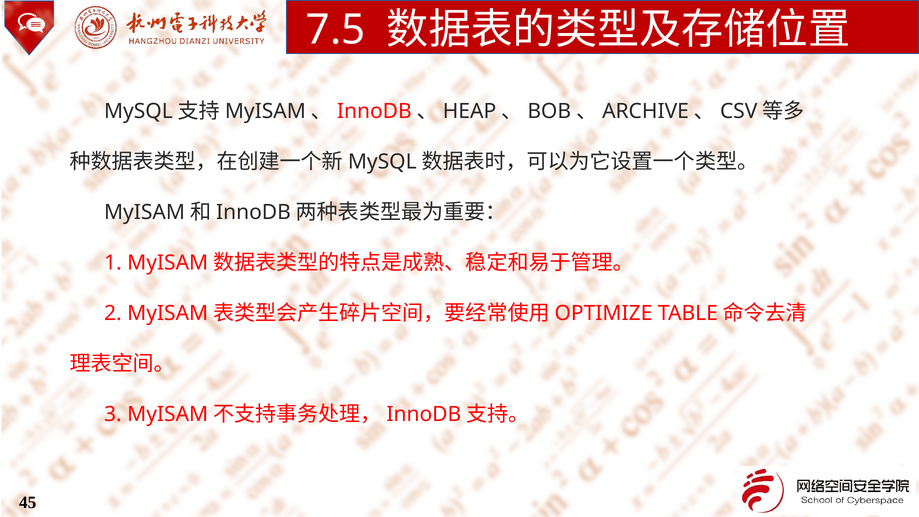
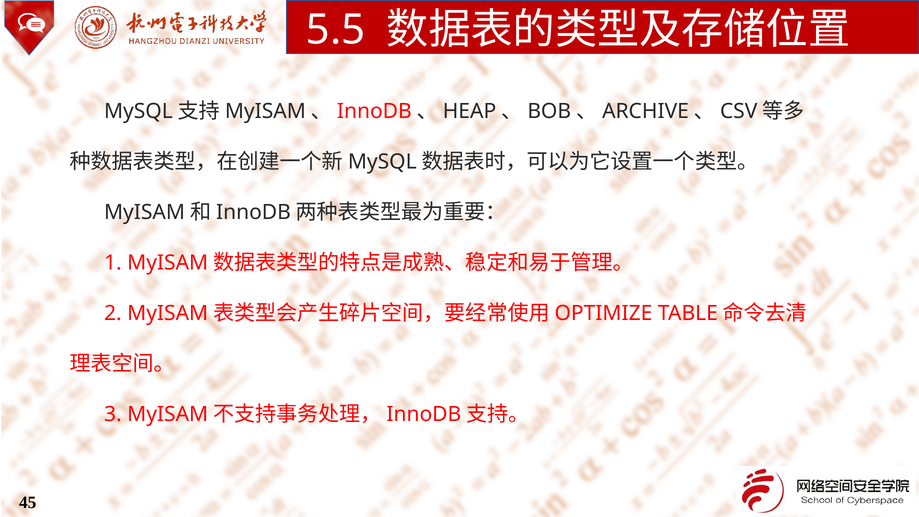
7.5: 7.5 -> 5.5 (336, 30)
